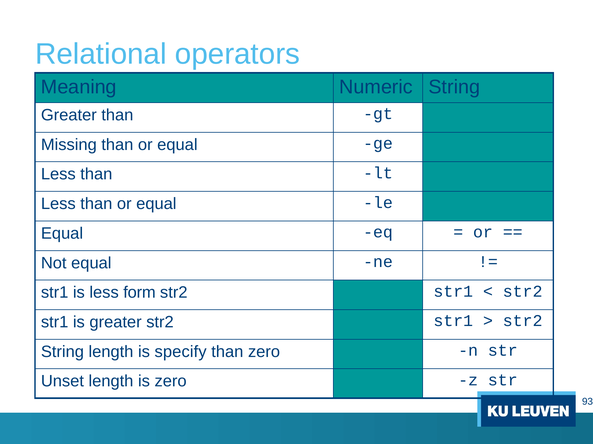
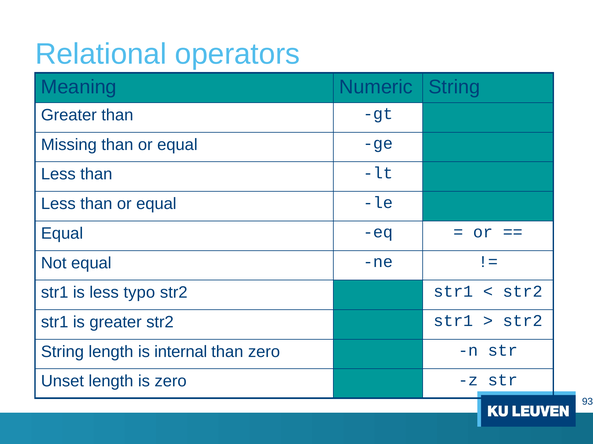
form: form -> typo (139, 293)
specify: specify -> internal (181, 352)
